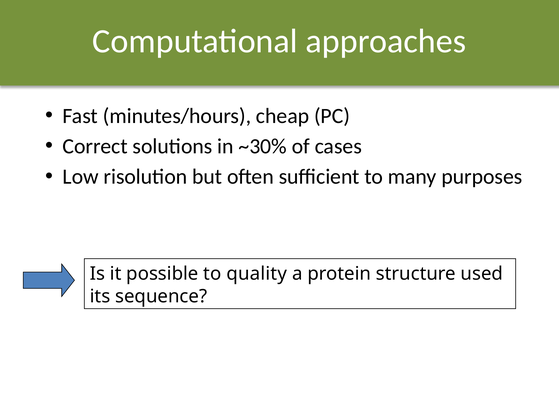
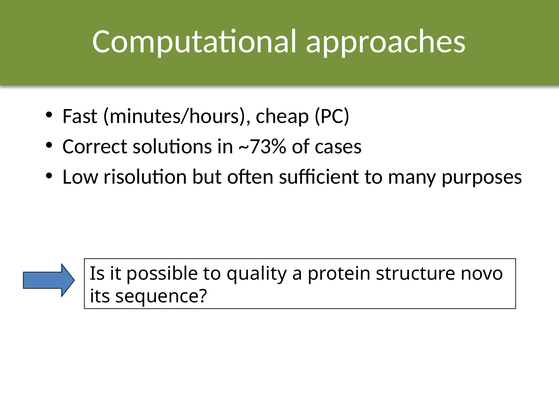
~30%: ~30% -> ~73% (263, 146)
used: used -> novo (482, 274)
